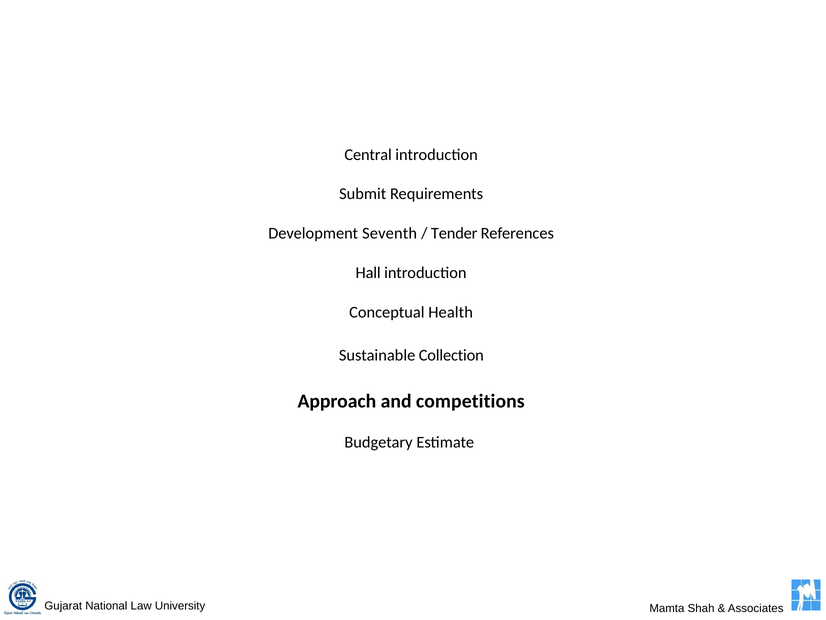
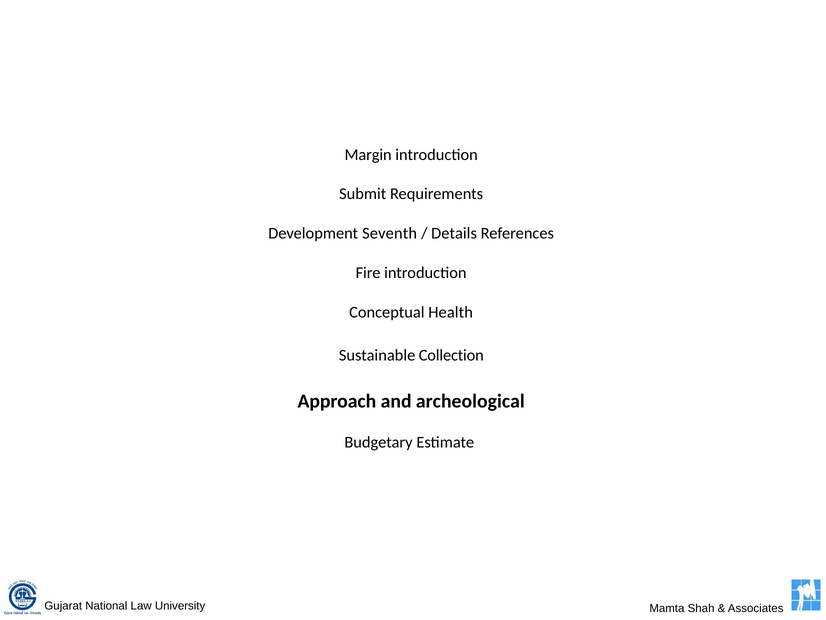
Central: Central -> Margin (368, 155)
Tender: Tender -> Details (454, 233)
Hall: Hall -> Fire (368, 273)
competitions: competitions -> archeological (470, 401)
